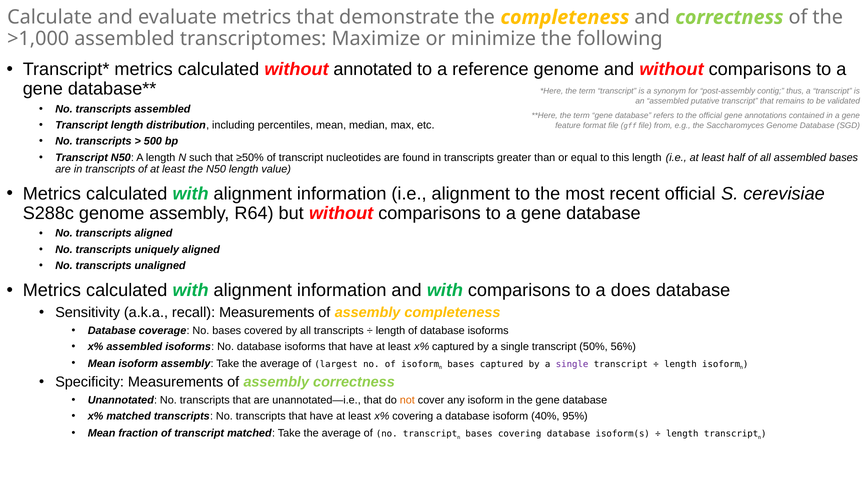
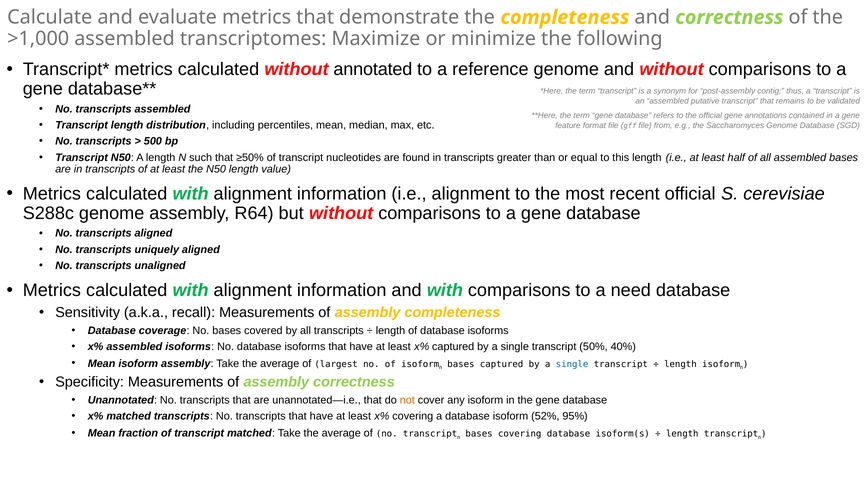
does: does -> need (631, 291)
56%: 56% -> 40% (623, 347)
single colour: purple -> blue (572, 365)
40%: 40% -> 52% (545, 417)
